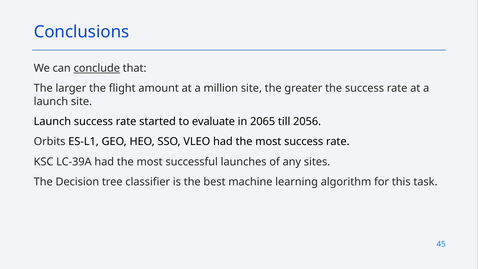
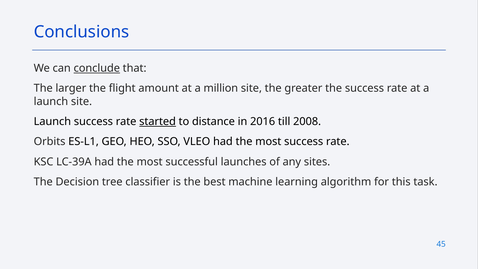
started underline: none -> present (158, 122)
evaluate: evaluate -> distance (213, 122)
2065: 2065 -> 2016 (263, 122)
2056: 2056 -> 2008 (307, 122)
